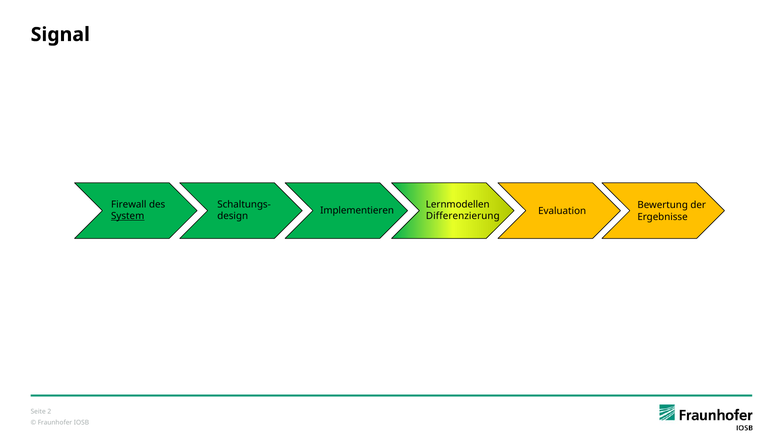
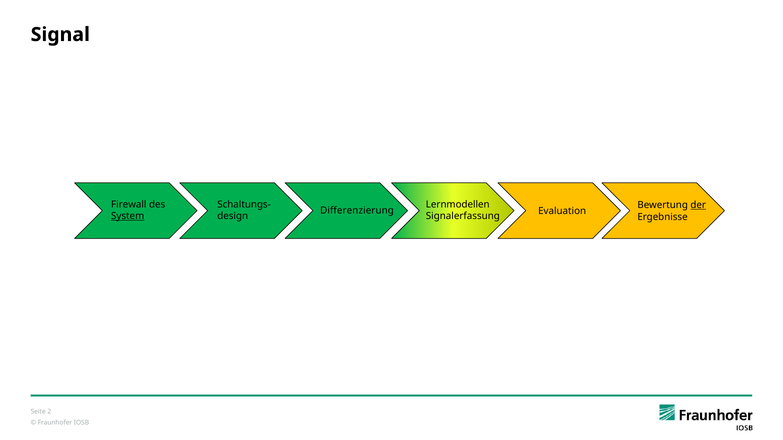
der underline: none -> present (698, 205)
Implementieren: Implementieren -> Differenzierung (357, 211)
Differenzierung: Differenzierung -> Signalerfassung (463, 216)
